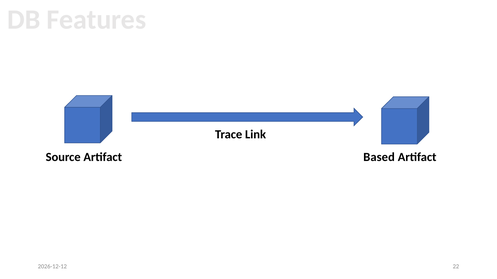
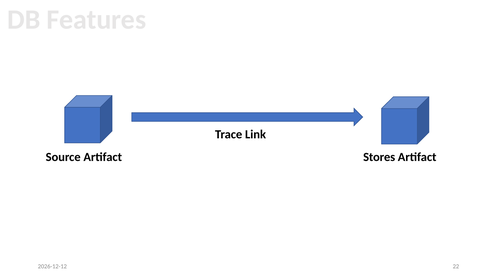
Based: Based -> Stores (379, 157)
